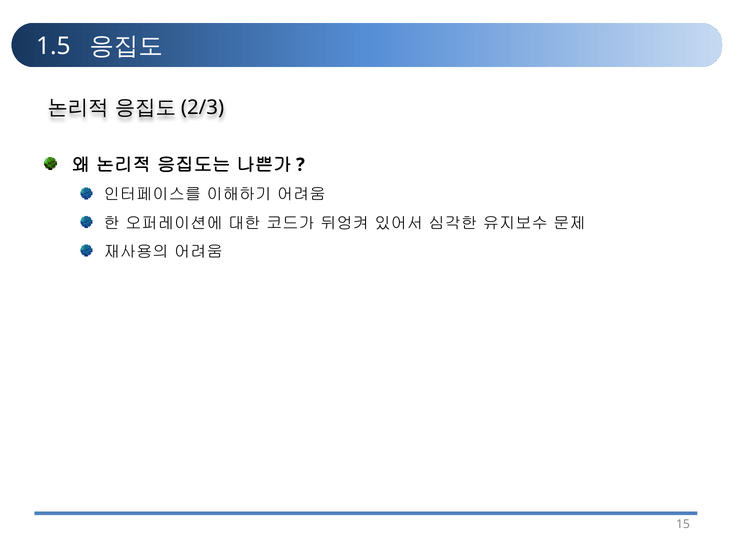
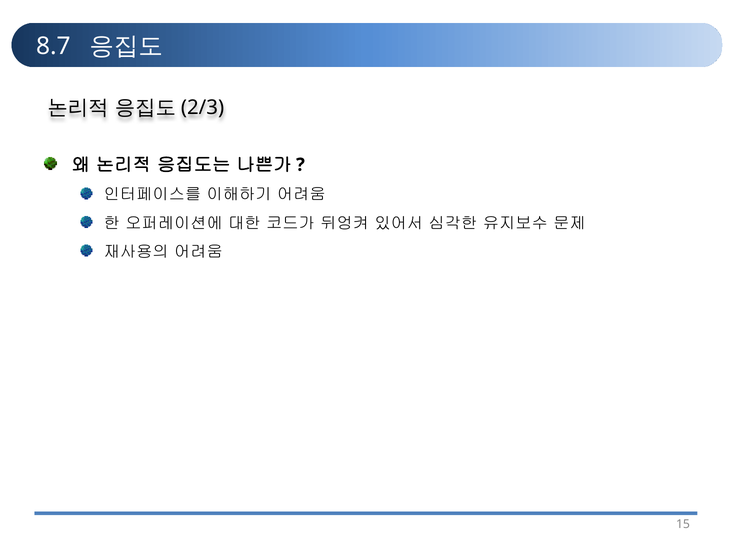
1.5: 1.5 -> 8.7 (54, 46)
